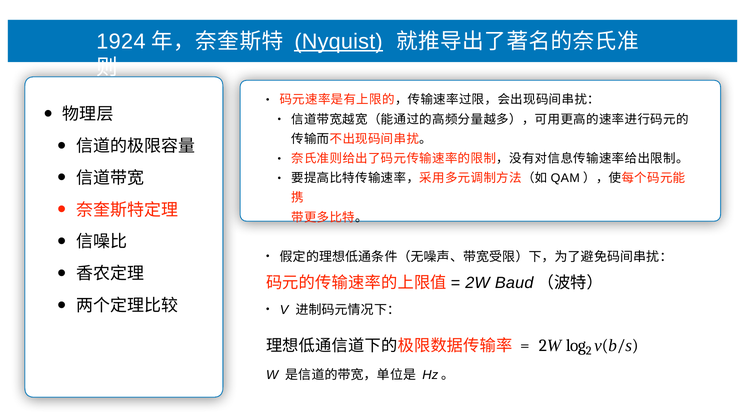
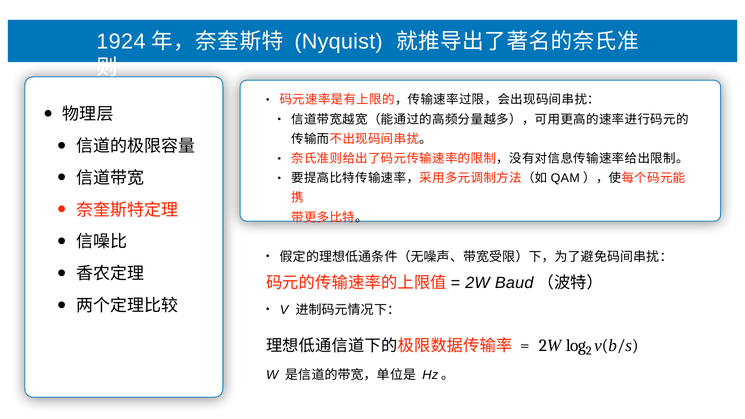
Nyquist underline: present -> none (339, 42)
